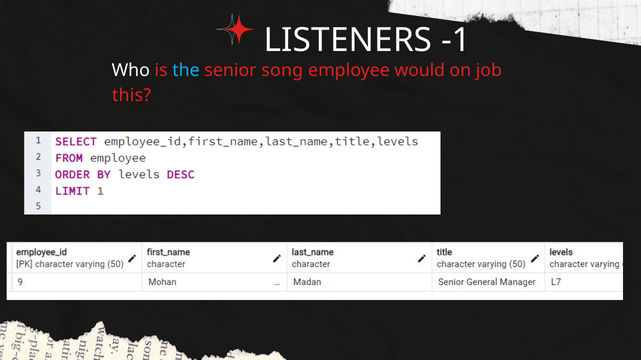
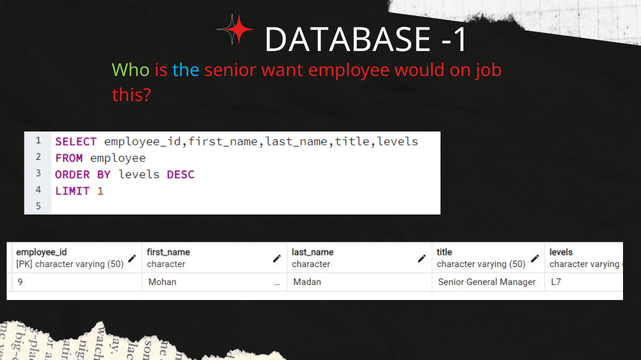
LISTENERS: LISTENERS -> DATABASE (348, 40)
Who colour: white -> light green (131, 71)
song: song -> want (282, 71)
